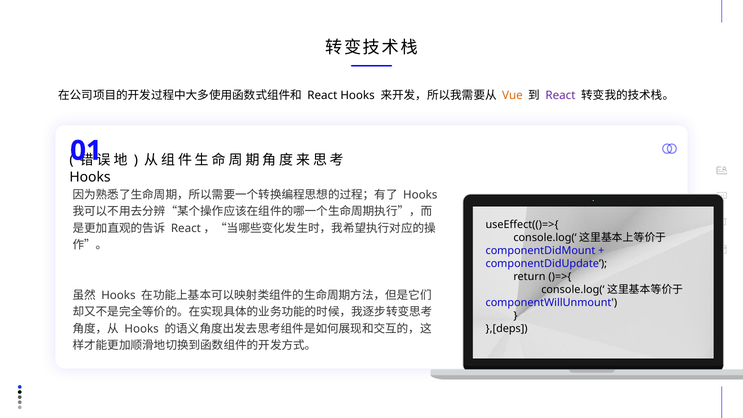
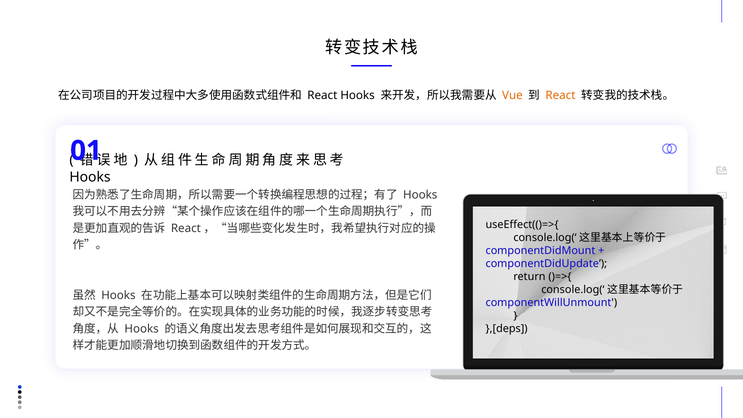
React colour: purple -> orange (560, 95)
